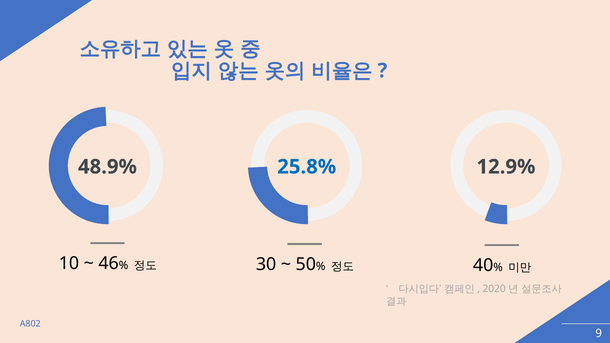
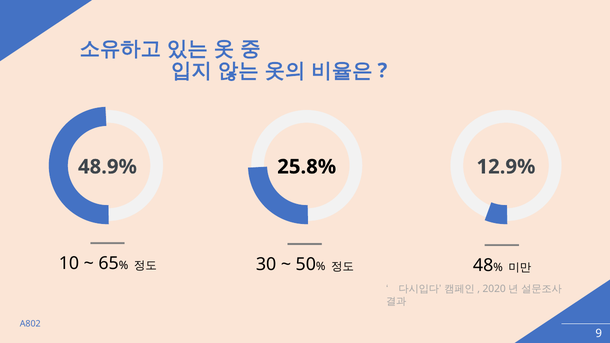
25.8% colour: blue -> black (307, 167)
46: 46 -> 65 (109, 263)
40: 40 -> 48 (483, 265)
